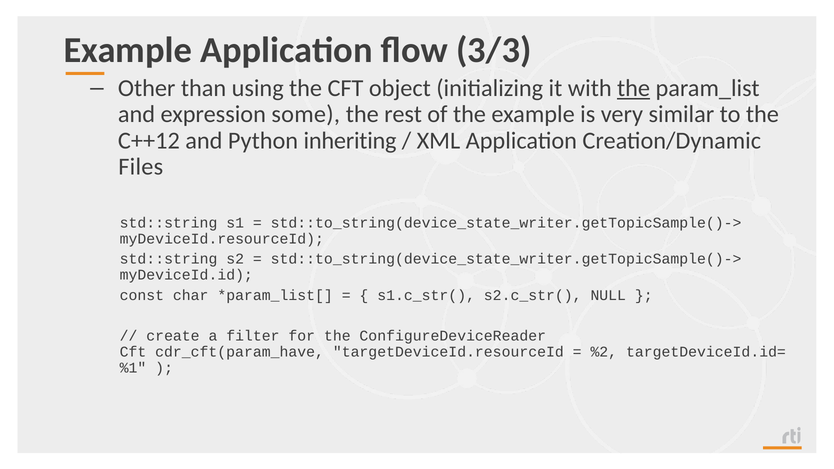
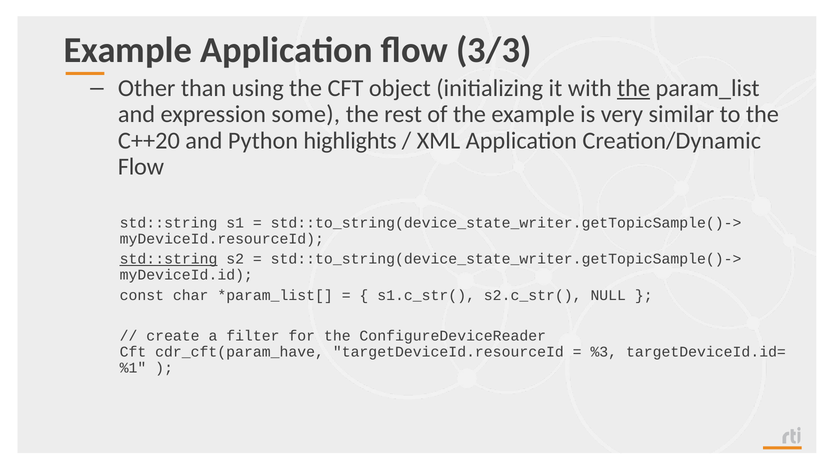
C++12: C++12 -> C++20 (149, 141)
inheriting: inheriting -> highlights (350, 141)
Files: Files -> Flow (141, 167)
std::string underline: none -> present (169, 259)
%2: %2 -> %3 (604, 352)
